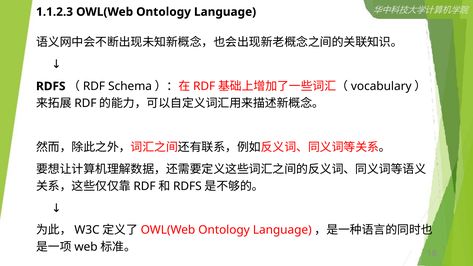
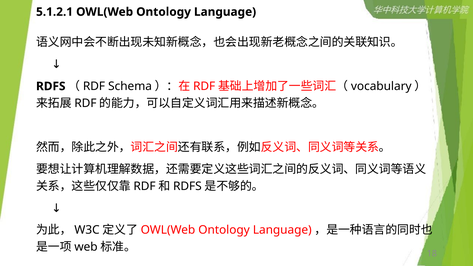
1.1.2.3: 1.1.2.3 -> 5.1.2.1 (55, 12)
